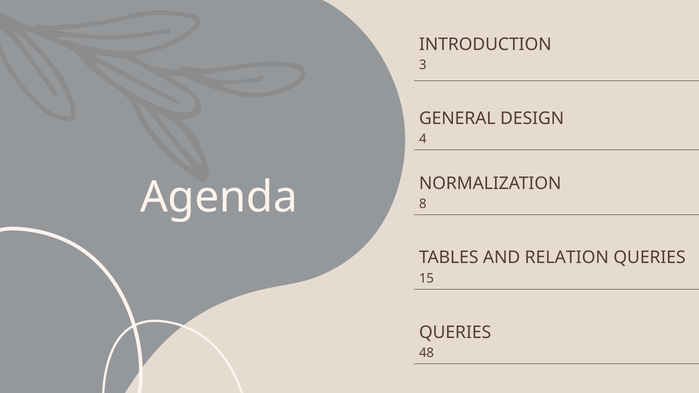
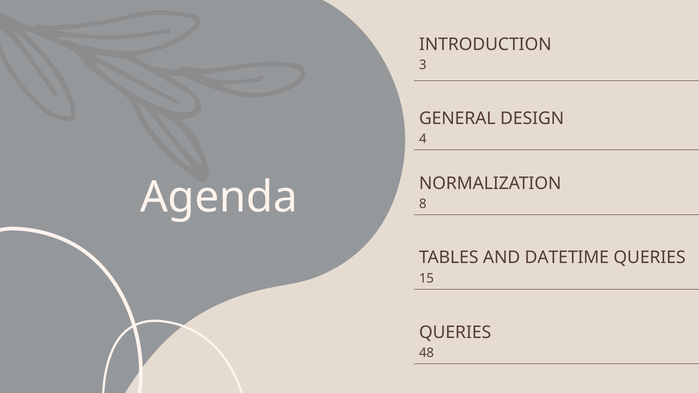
RELATION: RELATION -> DATETIME (567, 258)
